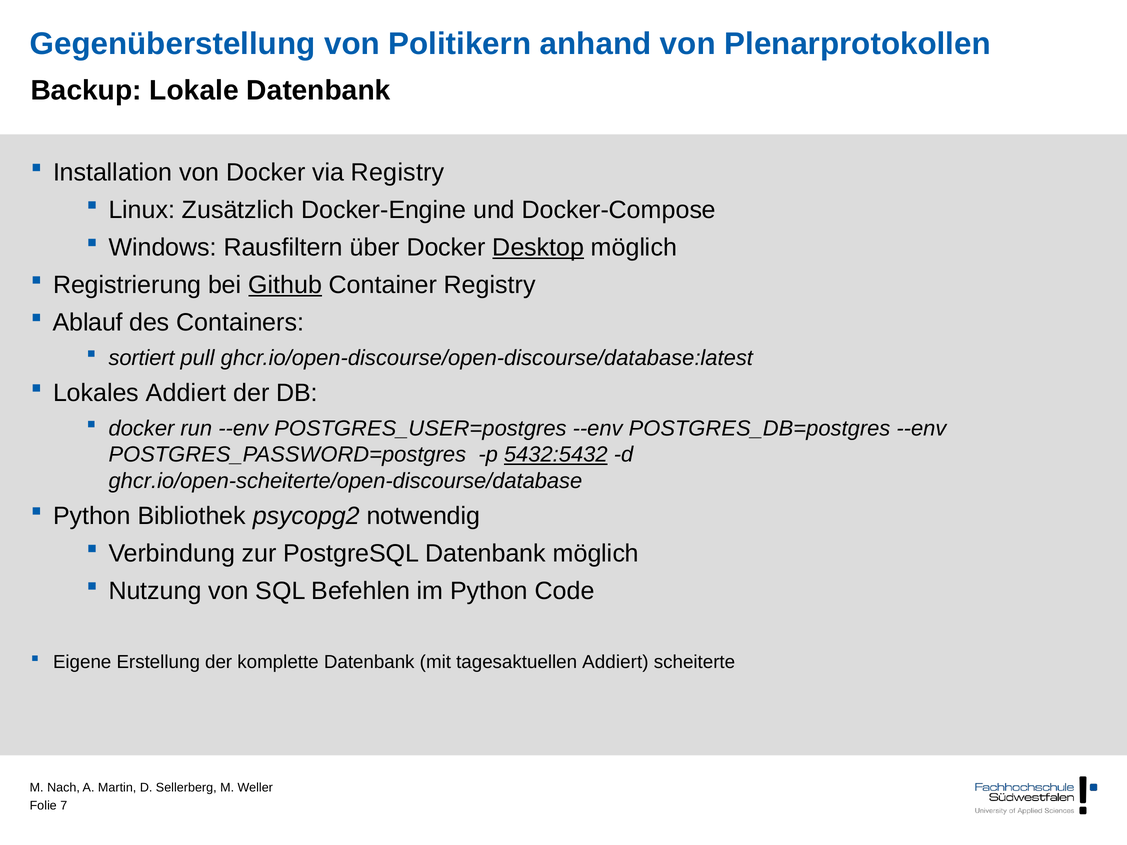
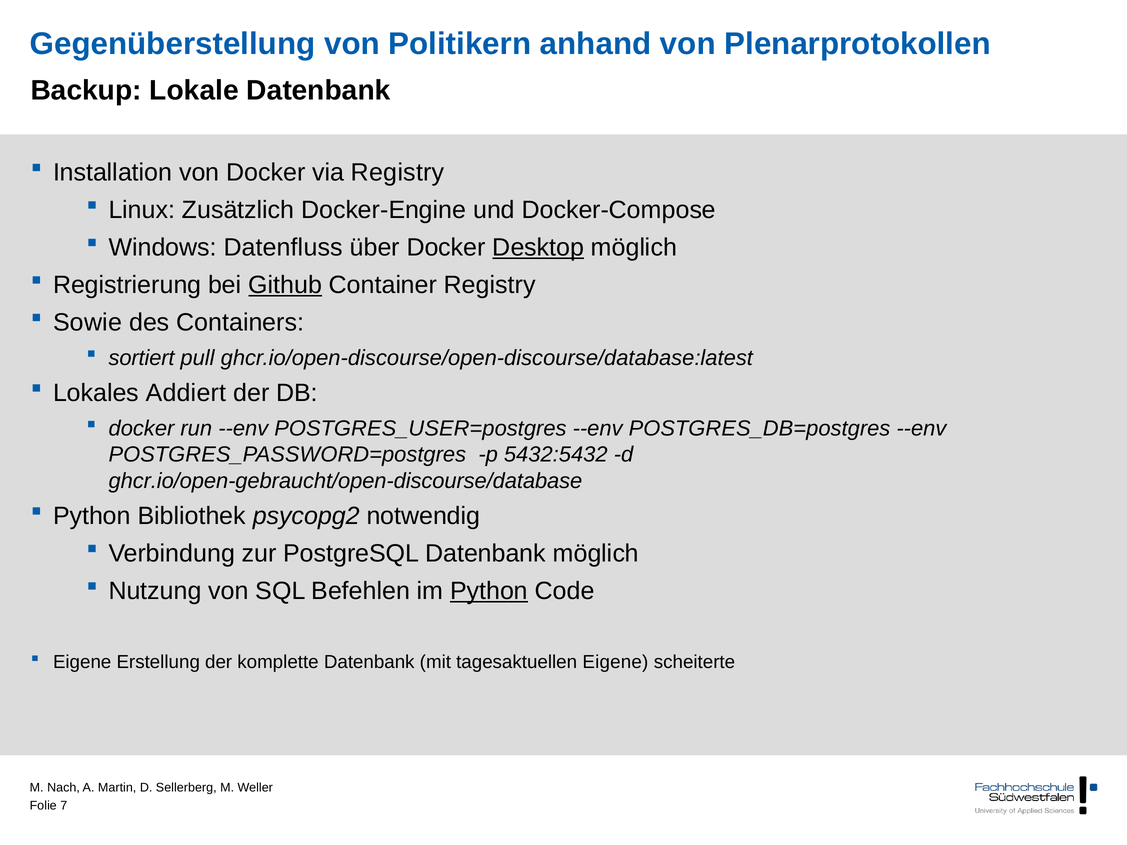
Rausfiltern: Rausfiltern -> Datenfluss (283, 248)
Ablauf: Ablauf -> Sowie (88, 323)
5432:5432 underline: present -> none (556, 455)
ghcr.io/open-scheiterte/open-discourse/database: ghcr.io/open-scheiterte/open-discourse/database -> ghcr.io/open-gebraucht/open-discourse/database (345, 481)
Python underline: none -> present (489, 591)
tagesaktuellen Addiert: Addiert -> Eigene (615, 662)
